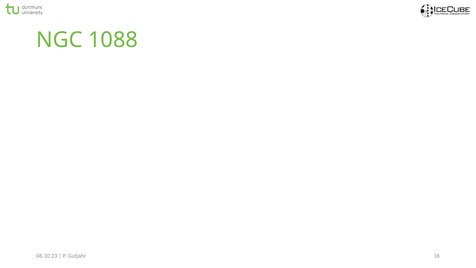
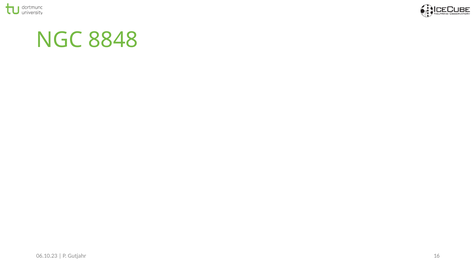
1088: 1088 -> 8848 (113, 40)
